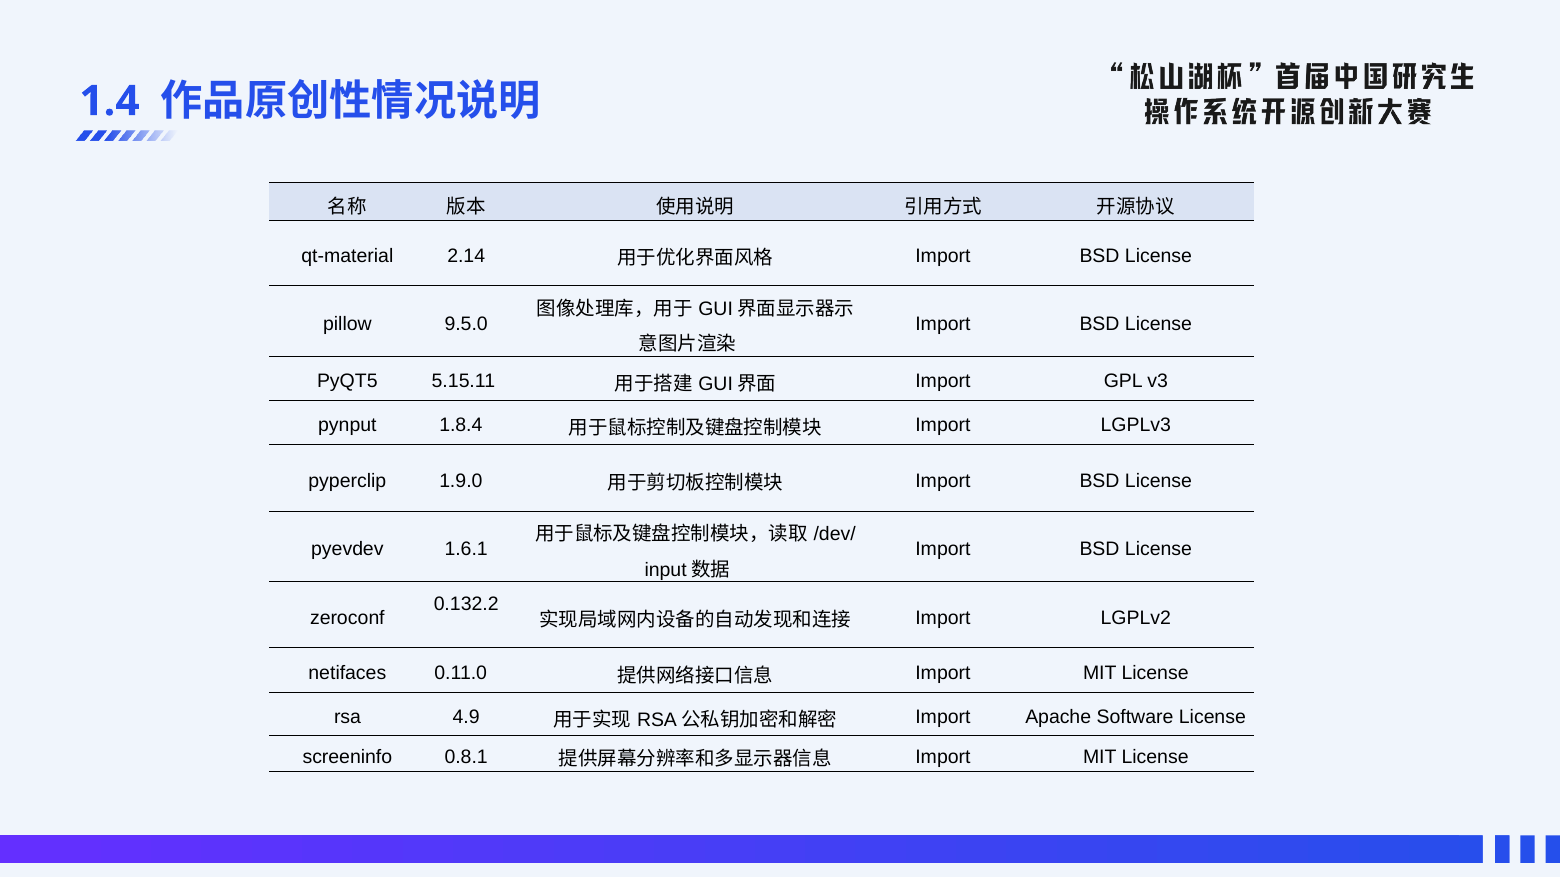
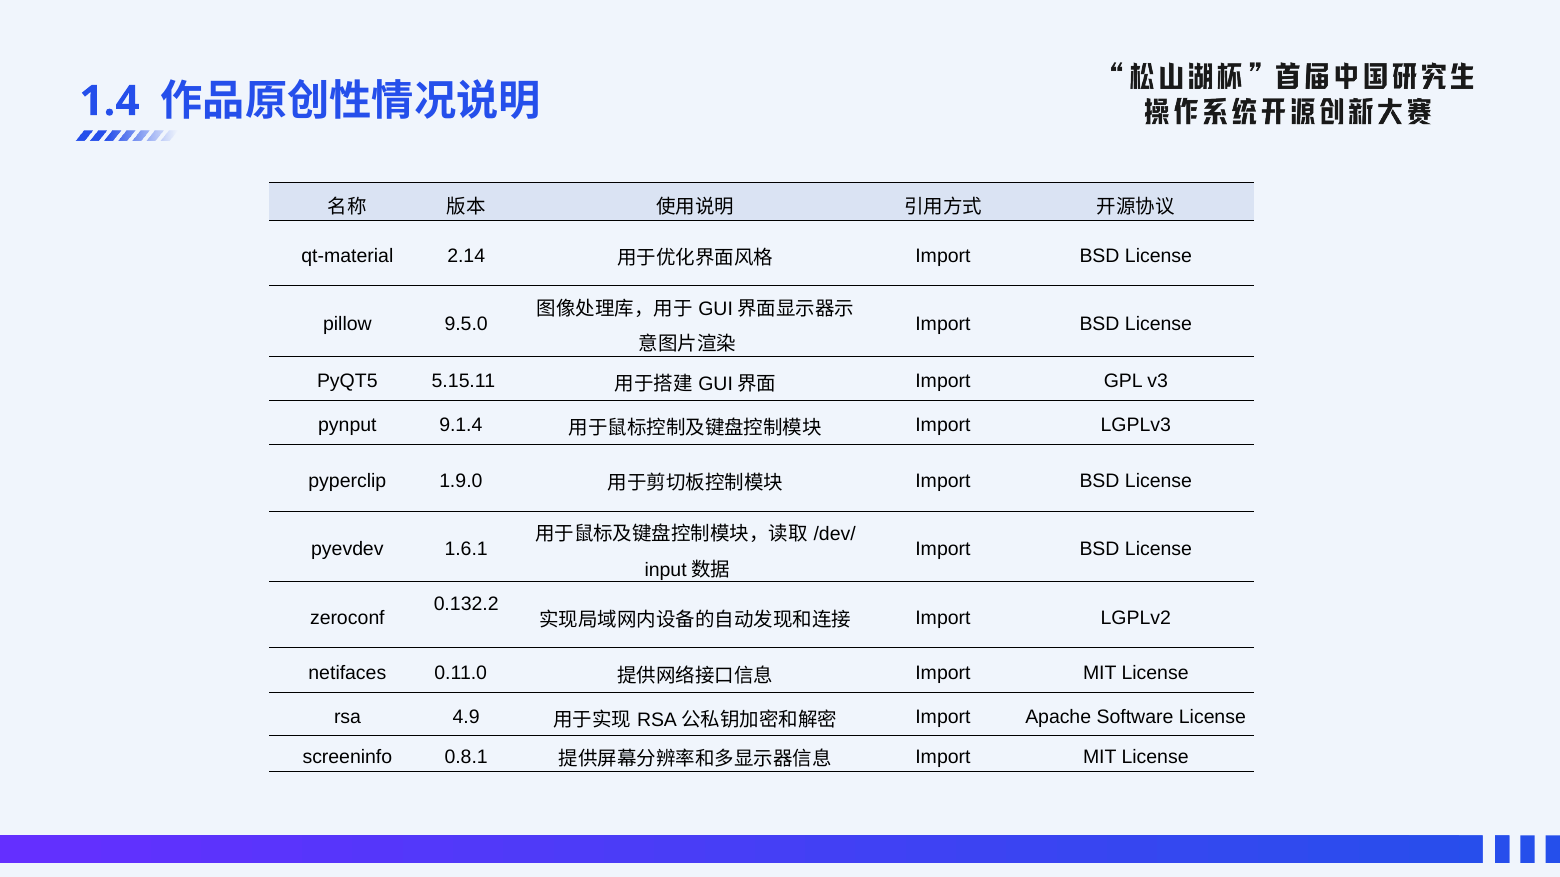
1.8.4: 1.8.4 -> 9.1.4 (461, 426)
